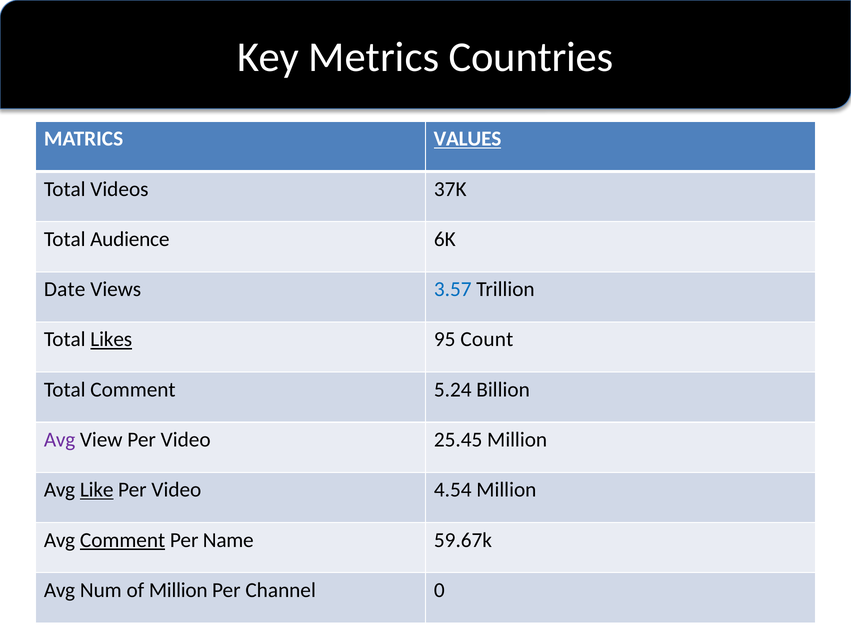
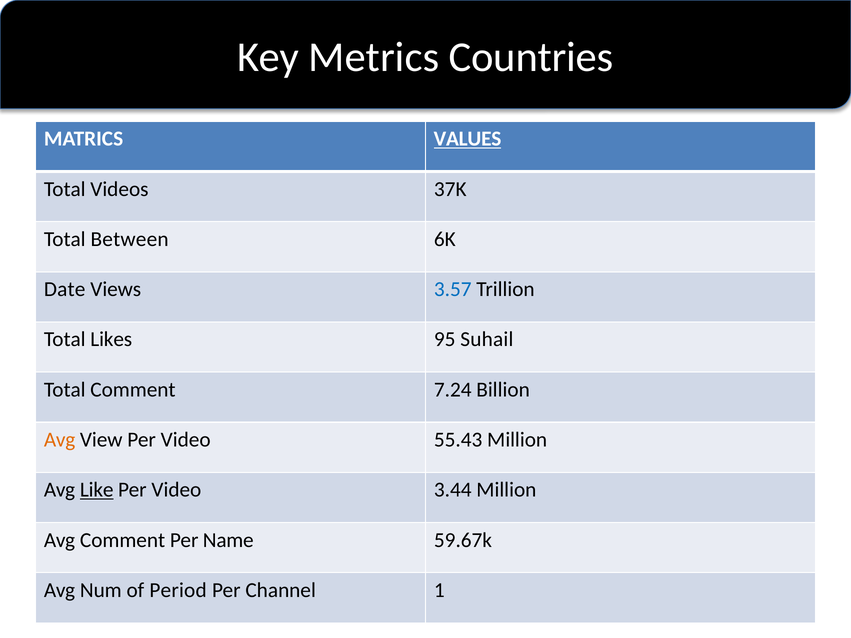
Audience: Audience -> Between (130, 239)
Likes underline: present -> none (111, 340)
Count: Count -> Suhail (487, 340)
5.24: 5.24 -> 7.24 (453, 390)
Avg colour: purple -> orange (60, 440)
25.45: 25.45 -> 55.43 (458, 440)
4.54: 4.54 -> 3.44 (453, 490)
Comment underline: present -> none (123, 540)
of Million: Million -> Period (178, 590)
0: 0 -> 1 (439, 590)
